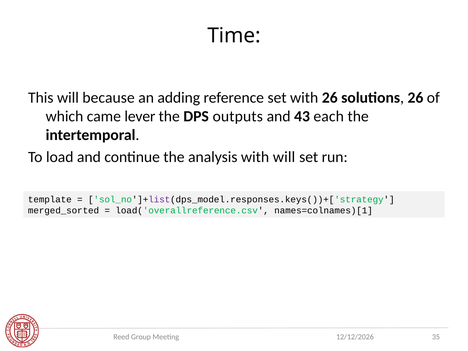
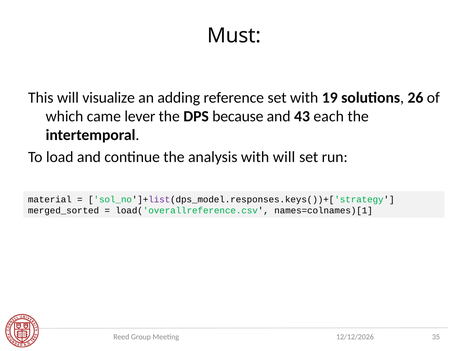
Time: Time -> Must (234, 36)
because: because -> visualize (109, 98)
with 26: 26 -> 19 (330, 98)
outputs: outputs -> because (238, 116)
template: template -> material (50, 199)
